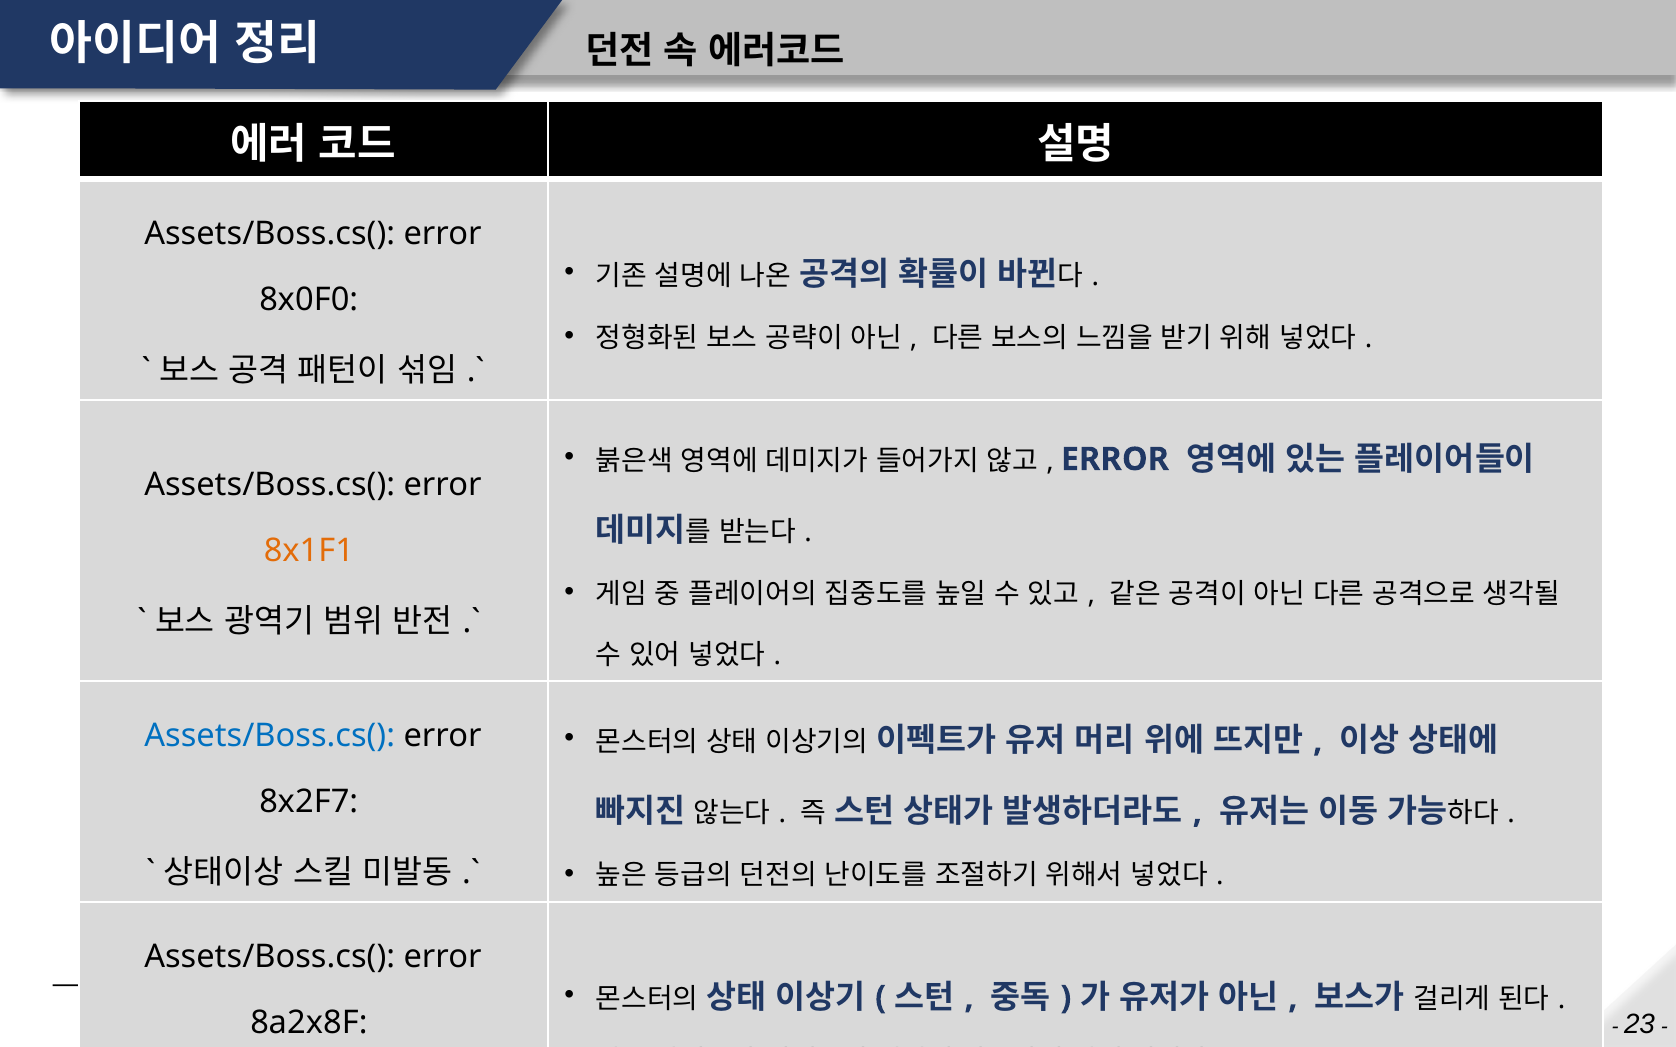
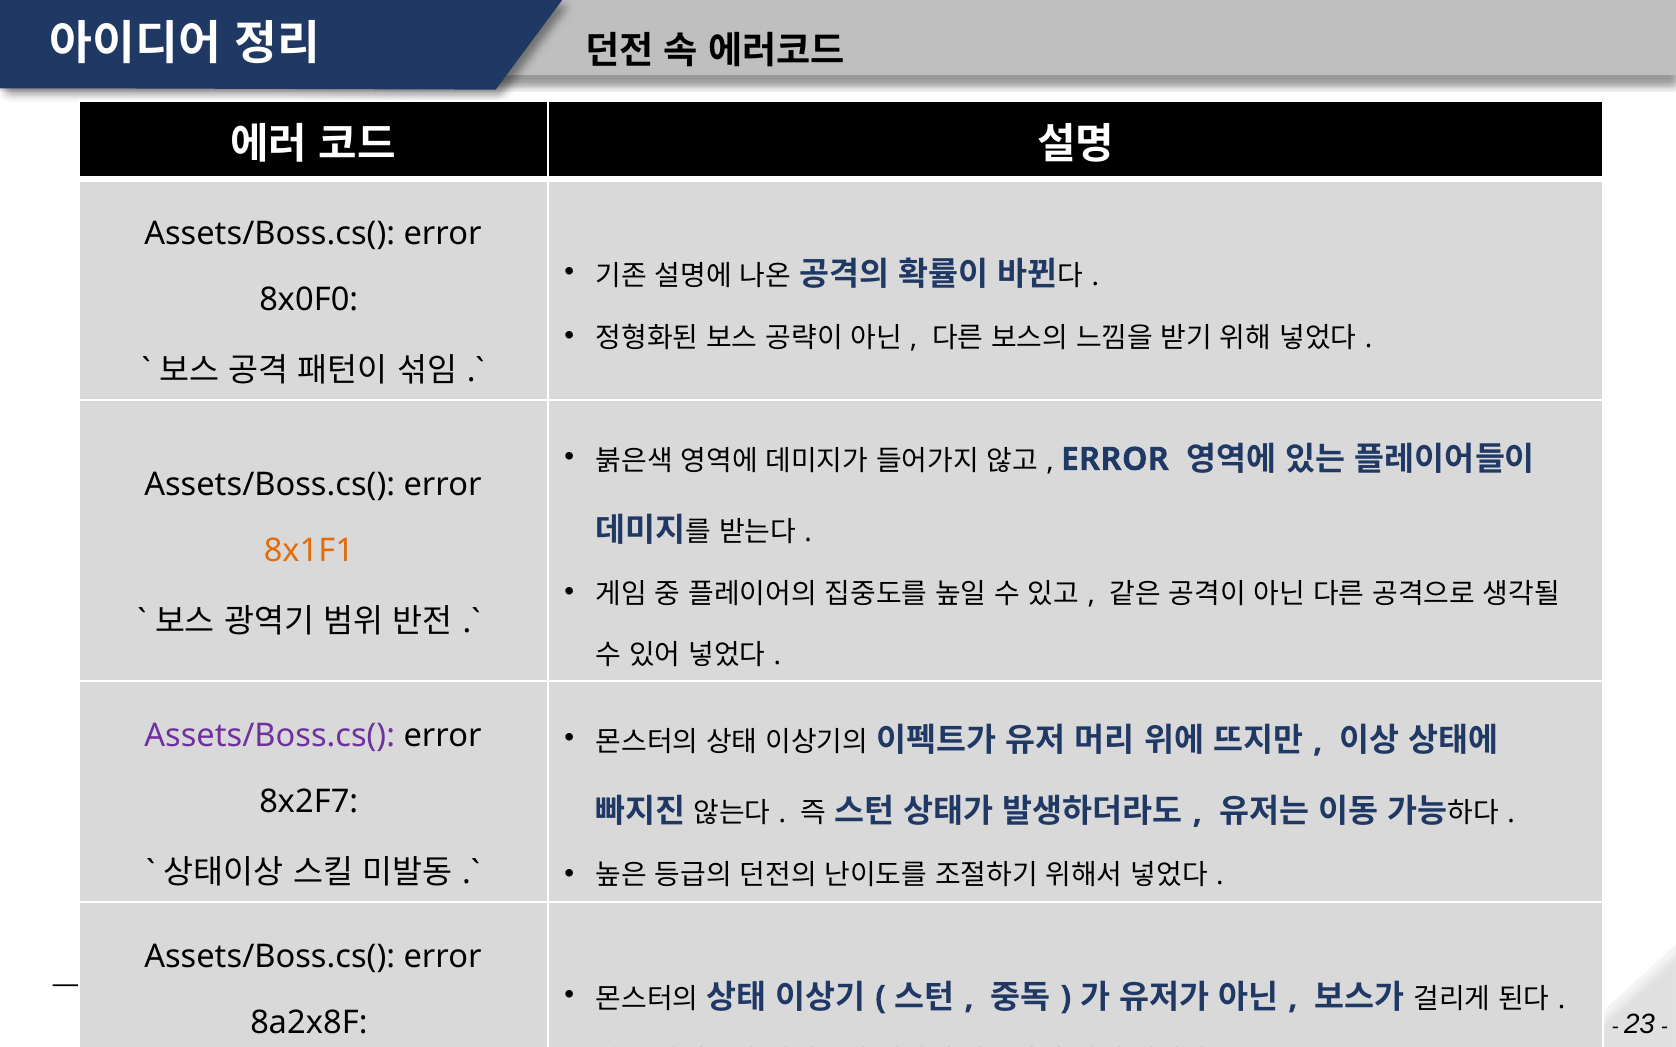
Assets/Boss.cs( colour: blue -> purple (270, 736)
